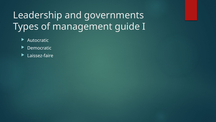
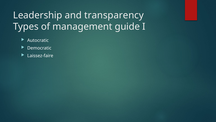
governments: governments -> transparency (114, 15)
